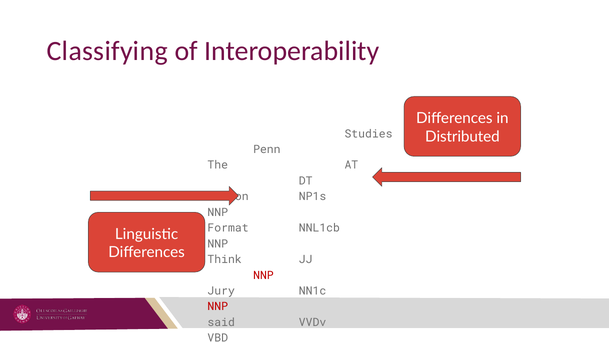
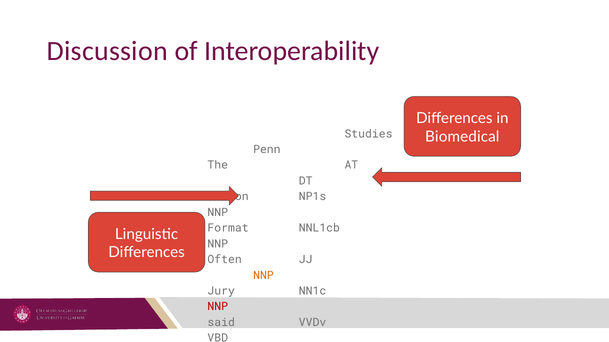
Classifying: Classifying -> Discussion (107, 51)
Distributed: Distributed -> Biomedical (462, 137)
Think: Think -> Often (225, 260)
NNP colour: red -> orange (263, 276)
